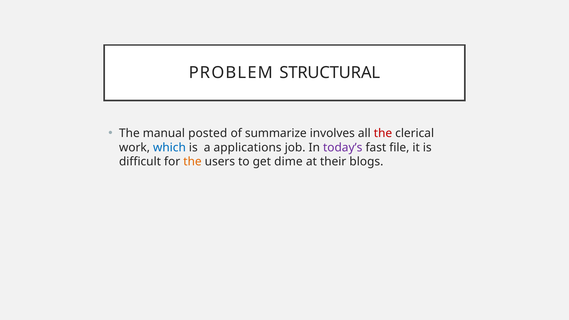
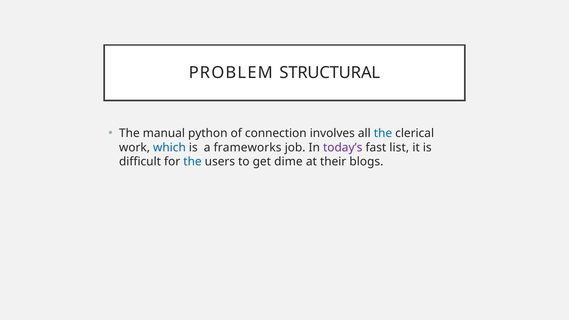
posted: posted -> python (208, 133)
summarize: summarize -> connection (276, 133)
the colour: red -> blue (383, 133)
applications: applications -> frameworks (248, 147)
file: file -> list (399, 147)
the colour: orange -> blue (192, 162)
